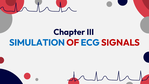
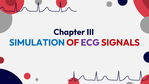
ECG colour: blue -> purple (90, 43)
